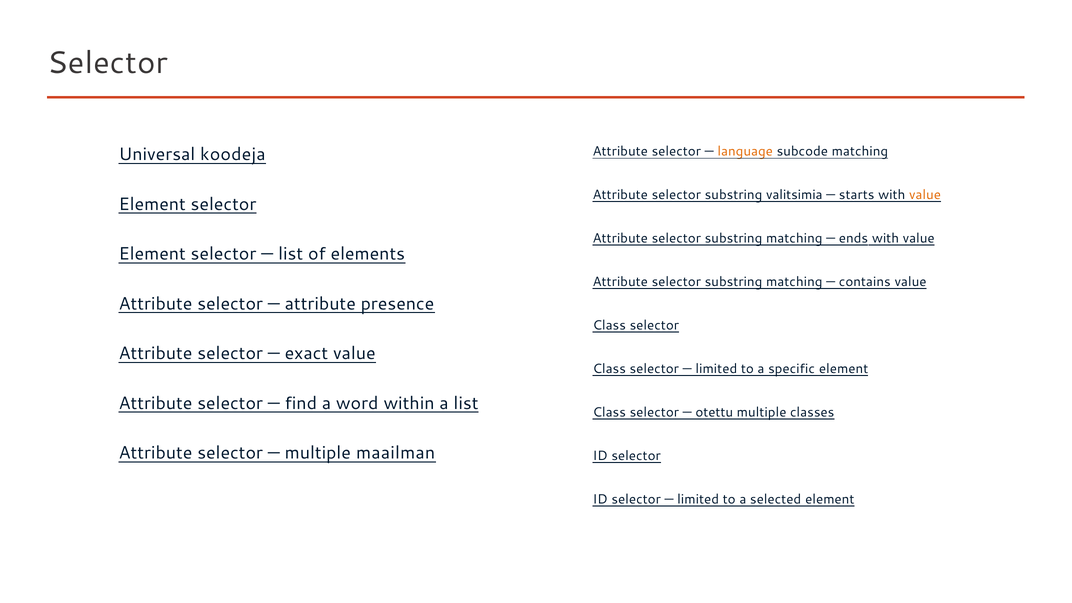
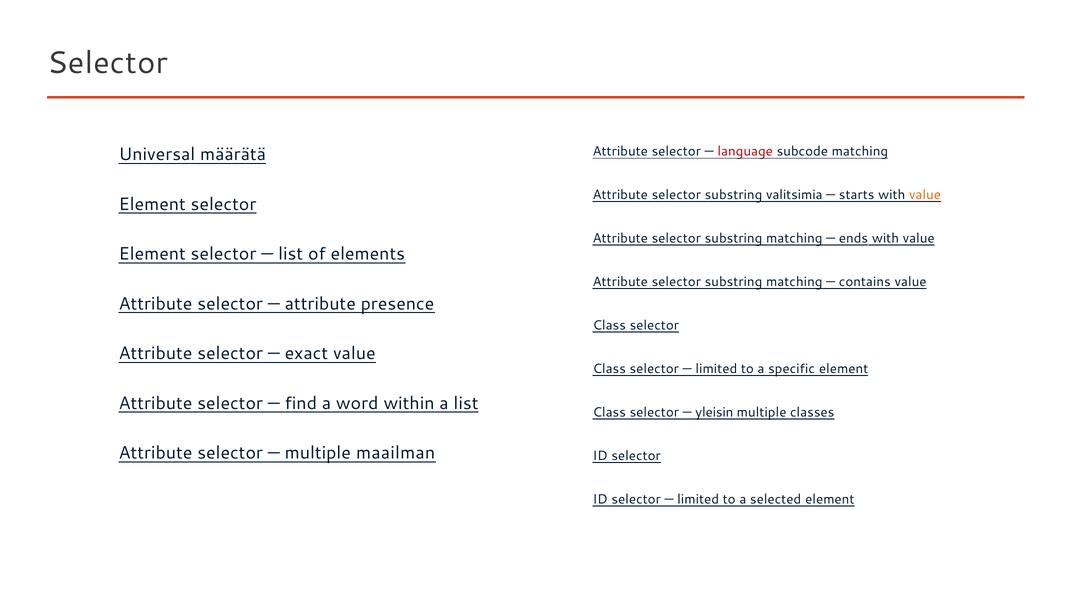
language colour: orange -> red (745, 151)
koodeja: koodeja -> määrätä (233, 154)
otettu: otettu -> yleisin (714, 412)
